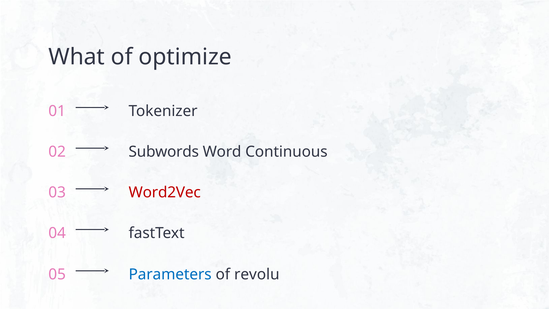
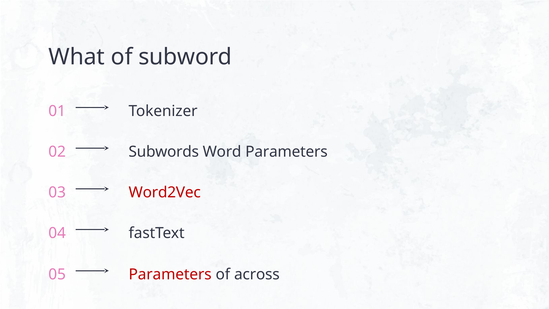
optimize: optimize -> subword (185, 57)
Word Continuous: Continuous -> Parameters (286, 152)
Parameters colour: blue -> red (170, 274)
revolu: revolu -> across (257, 274)
